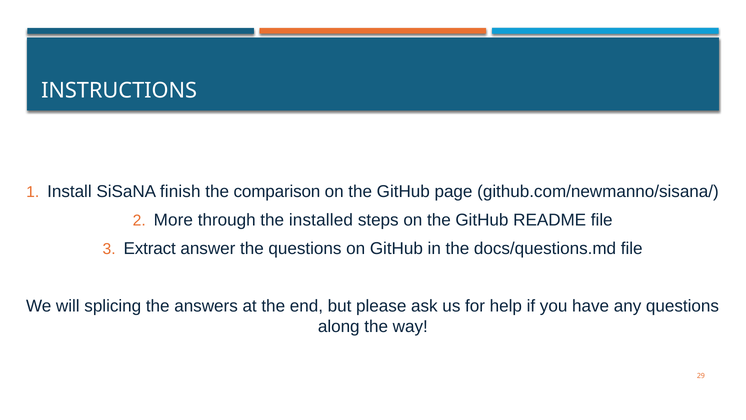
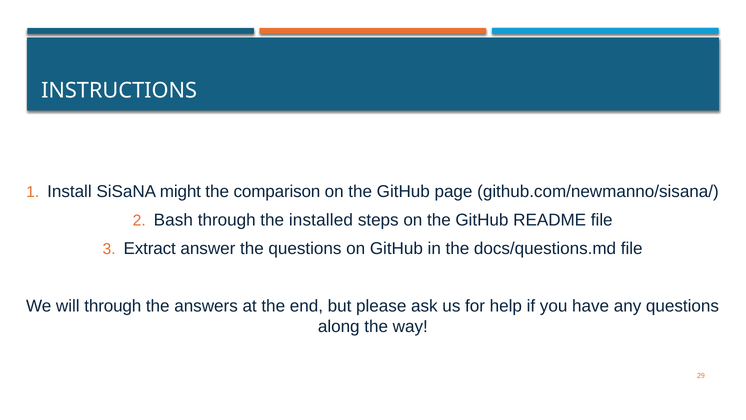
finish: finish -> might (180, 191)
More: More -> Bash (173, 220)
will splicing: splicing -> through (113, 306)
